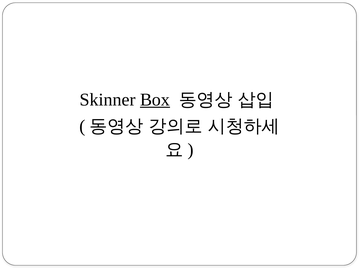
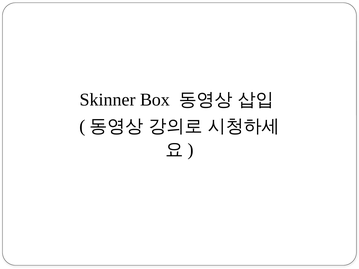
Box underline: present -> none (155, 100)
